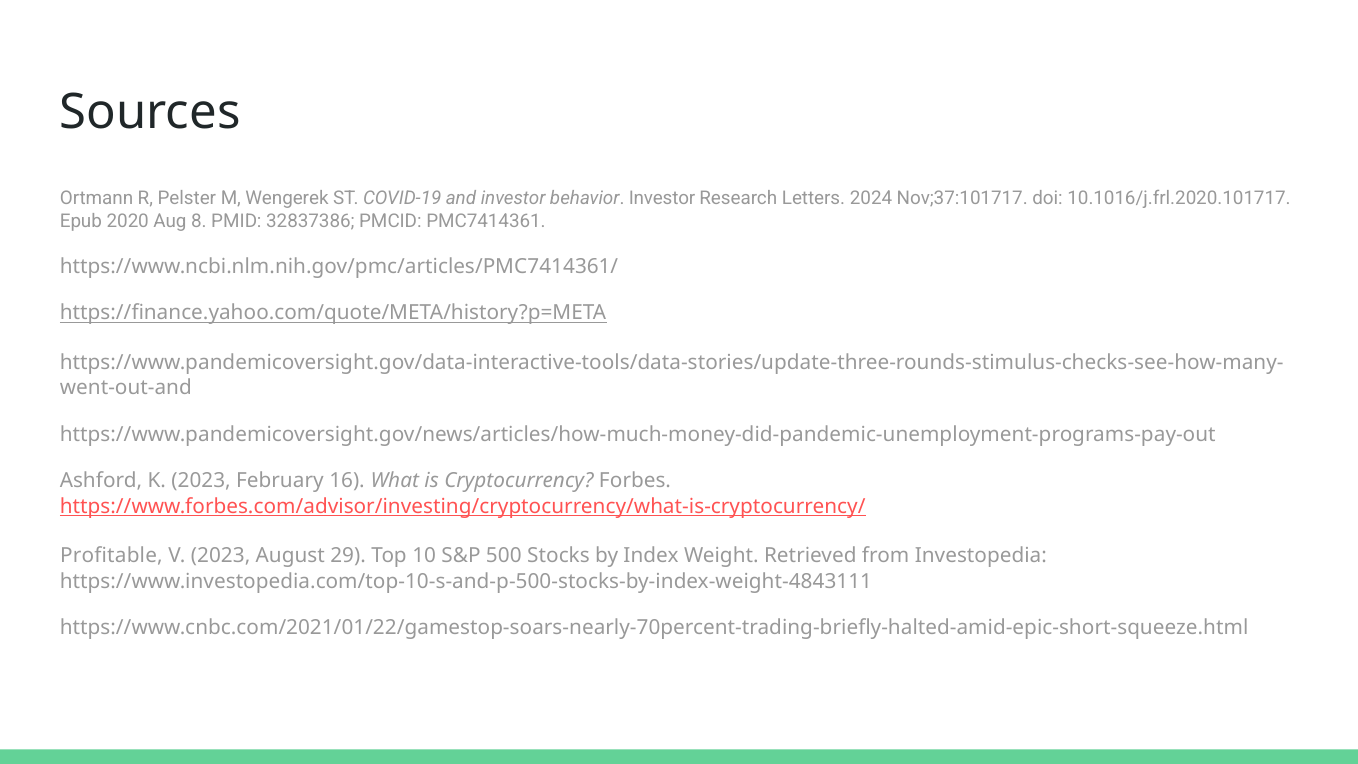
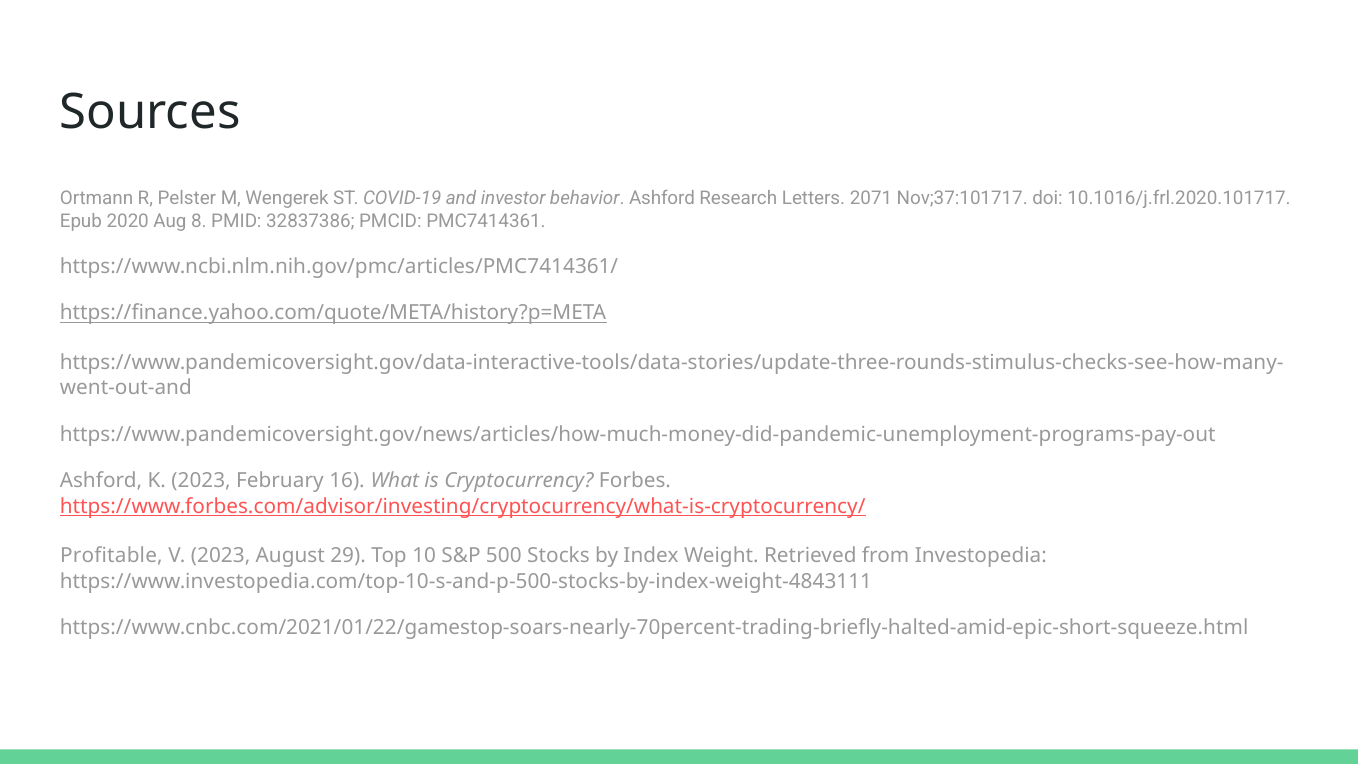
behavior Investor: Investor -> Ashford (662, 198)
2024: 2024 -> 2071 (871, 198)
